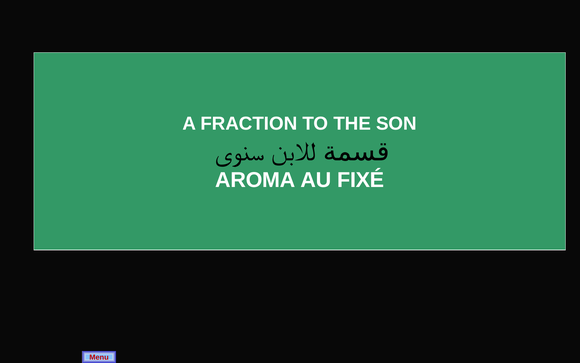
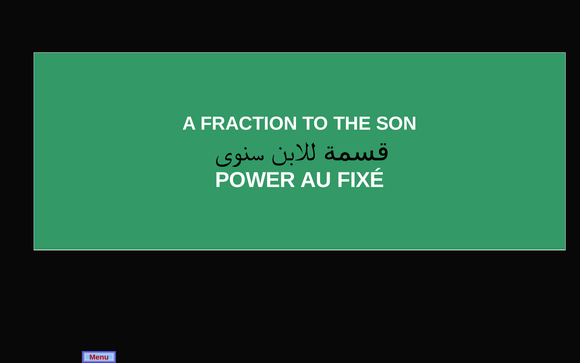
AROMA: AROMA -> POWER (255, 180)
